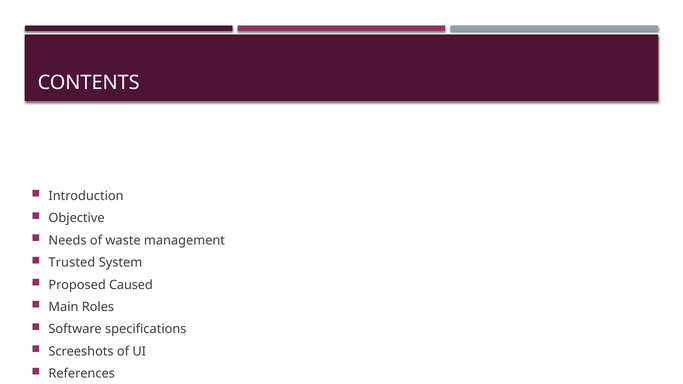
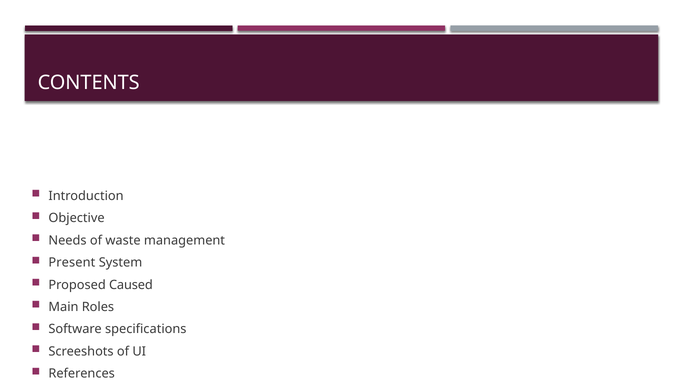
Trusted: Trusted -> Present (72, 263)
